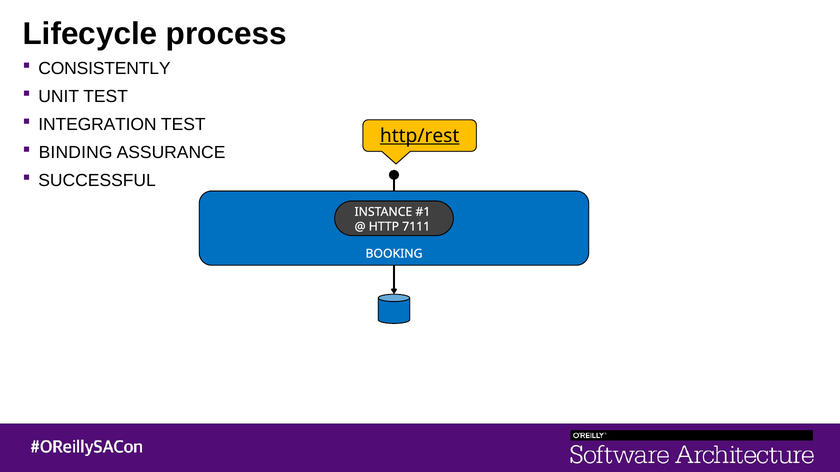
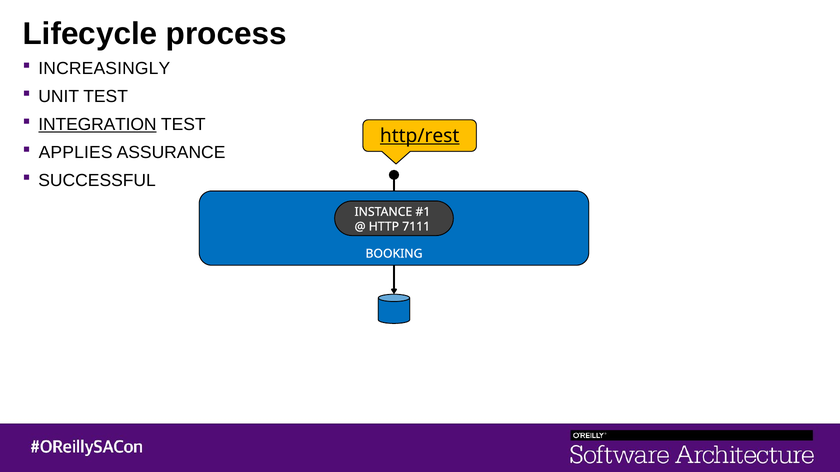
CONSISTENTLY: CONSISTENTLY -> INCREASINGLY (104, 68)
INTEGRATION underline: none -> present (97, 125)
BINDING: BINDING -> APPLIES (76, 153)
